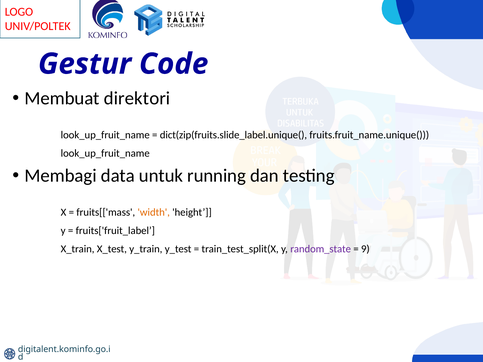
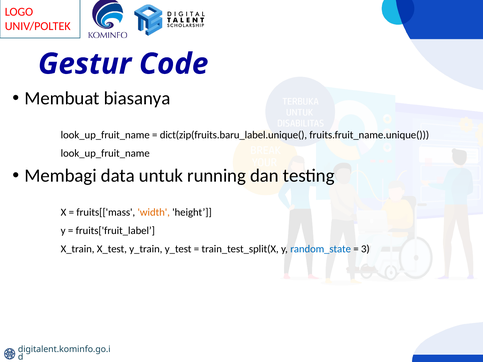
direktori: direktori -> biasanya (137, 98)
dict(zip(fruits.slide_label.unique(: dict(zip(fruits.slide_label.unique( -> dict(zip(fruits.baru_label.unique( (233, 135)
random_state colour: purple -> blue (321, 249)
9: 9 -> 3 (365, 249)
